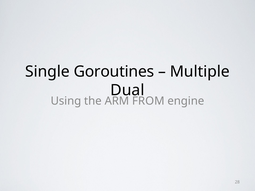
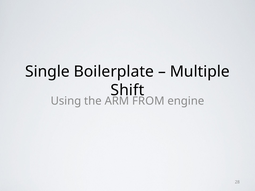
Goroutines: Goroutines -> Boilerplate (114, 72)
Dual: Dual -> Shift (127, 90)
